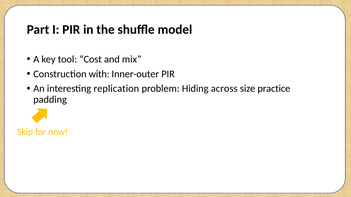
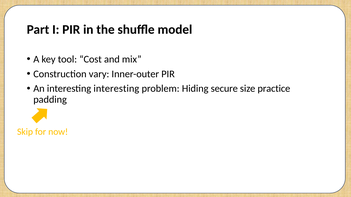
with: with -> vary (99, 74)
interesting replication: replication -> interesting (116, 89)
across: across -> secure (224, 89)
